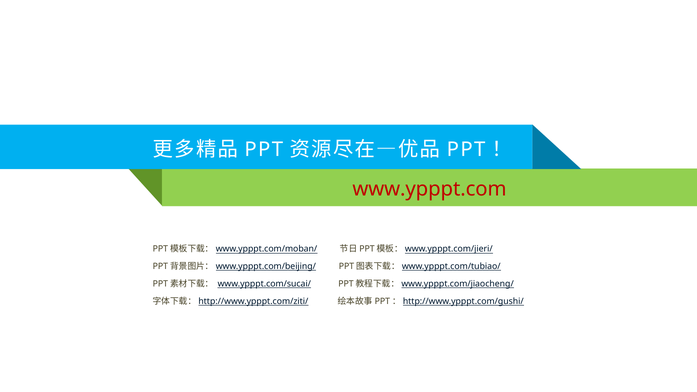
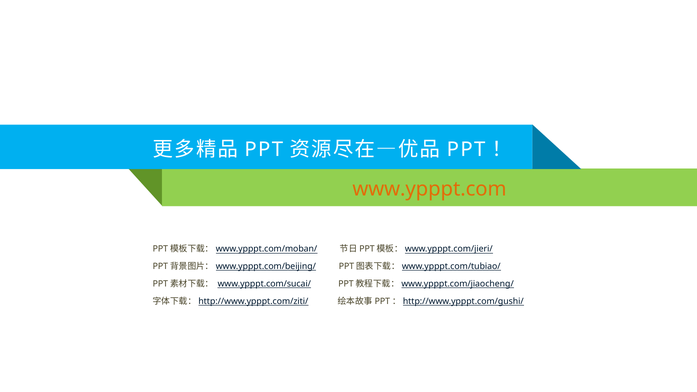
www.ypppt.com colour: red -> orange (429, 189)
